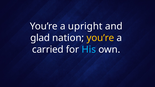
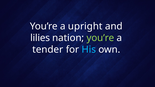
glad: glad -> lilies (40, 38)
you’re colour: yellow -> light green (100, 38)
carried: carried -> tender (48, 50)
